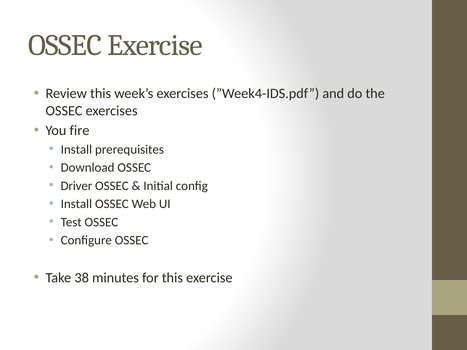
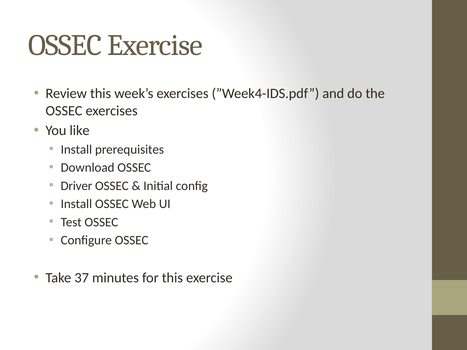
fire: fire -> like (80, 131)
38: 38 -> 37 (82, 278)
